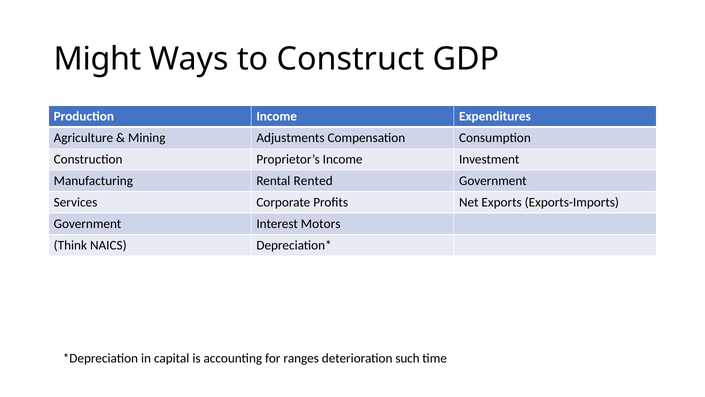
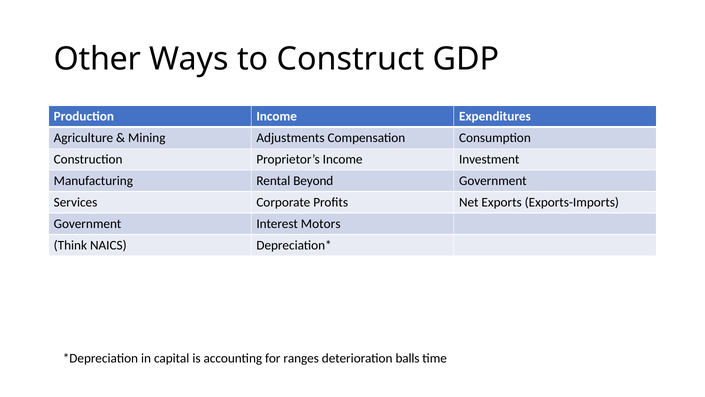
Might: Might -> Other (97, 59)
Rented: Rented -> Beyond (313, 181)
such: such -> balls (408, 358)
